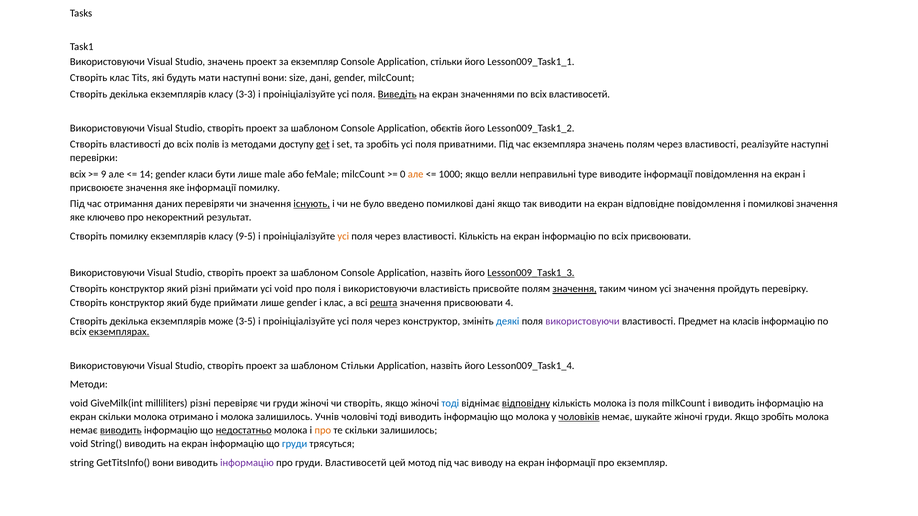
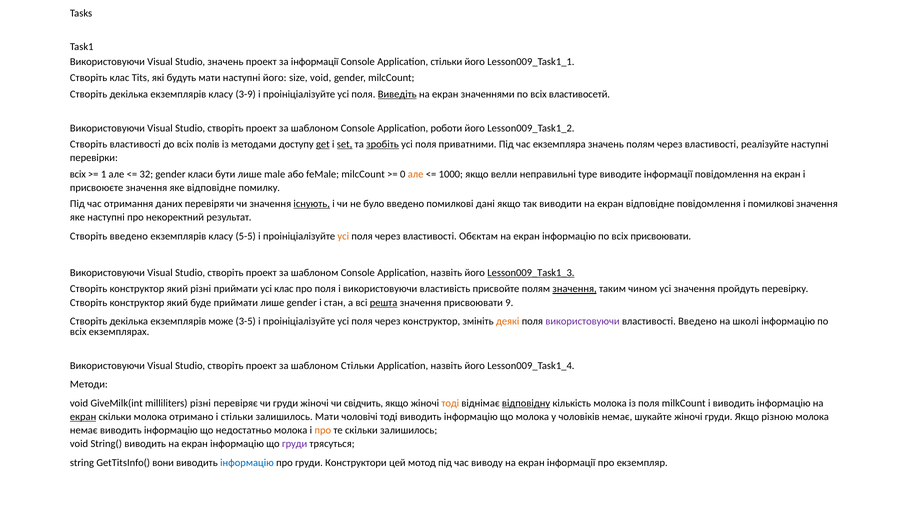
за екземпляр: екземпляр -> інформації (315, 62)
наступні вони: вони -> його (275, 78)
size дані: дані -> void (321, 78)
3-3: 3-3 -> 3-9 (246, 94)
обєктів: обєктів -> роботи (446, 128)
set underline: none -> present (345, 144)
зробіть underline: none -> present (382, 144)
9: 9 -> 1 (104, 174)
14: 14 -> 32 (146, 174)
яке інформації: інформації -> відповідне (212, 188)
яке ключево: ключево -> наступні (106, 218)
Створіть помилку: помилку -> введено (129, 237)
9-5: 9-5 -> 5-5 (246, 237)
властивості Кількість: Кількість -> Обєктам (479, 237)
усі void: void -> клас (284, 289)
і клас: клас -> стан (335, 303)
4: 4 -> 9 (509, 303)
деякі colour: blue -> orange (508, 322)
властивості Предмет: Предмет -> Введено (698, 322)
класів: класів -> школі (746, 322)
екземплярах underline: present -> none (119, 332)
чи створіть: створіть -> свідчить (364, 403)
тоді colour: blue -> orange (450, 403)
екран underline: none -> present (83, 417)
і молока: молока -> стільки (237, 417)
залишилось Учнів: Учнів -> Мати (327, 417)
чоловіків underline: present -> none (579, 417)
Якщо зробіть: зробіть -> різною (777, 417)
виводить underline: present -> none (121, 431)
недостатньо underline: present -> none (244, 431)
груди colour: blue -> purple (295, 444)
інформацію colour: purple -> blue (247, 463)
груди Властивосетй: Властивосетй -> Конструктори (356, 463)
